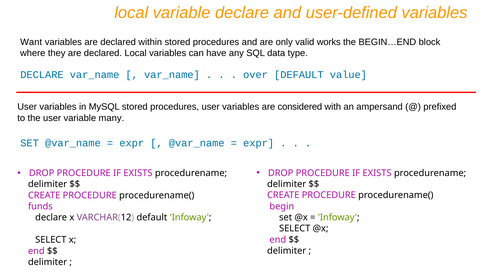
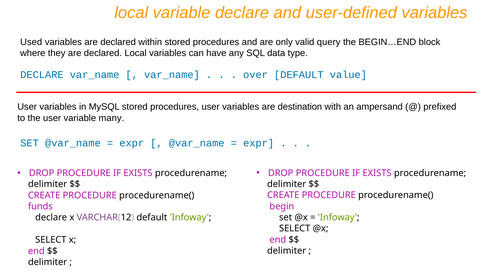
Want: Want -> Used (31, 42)
works: works -> query (329, 42)
considered: considered -> destination (300, 107)
